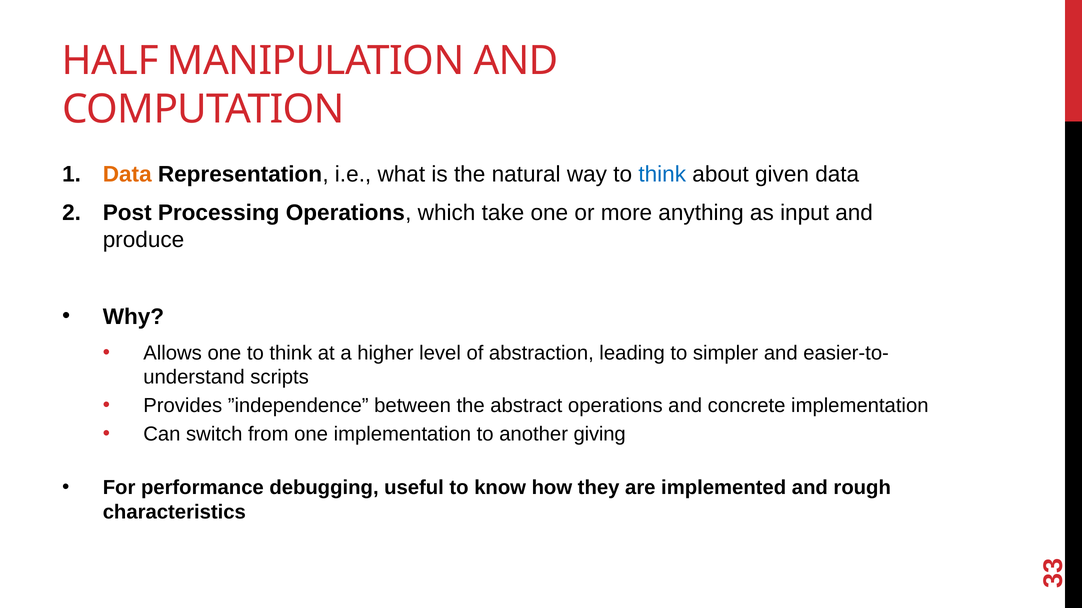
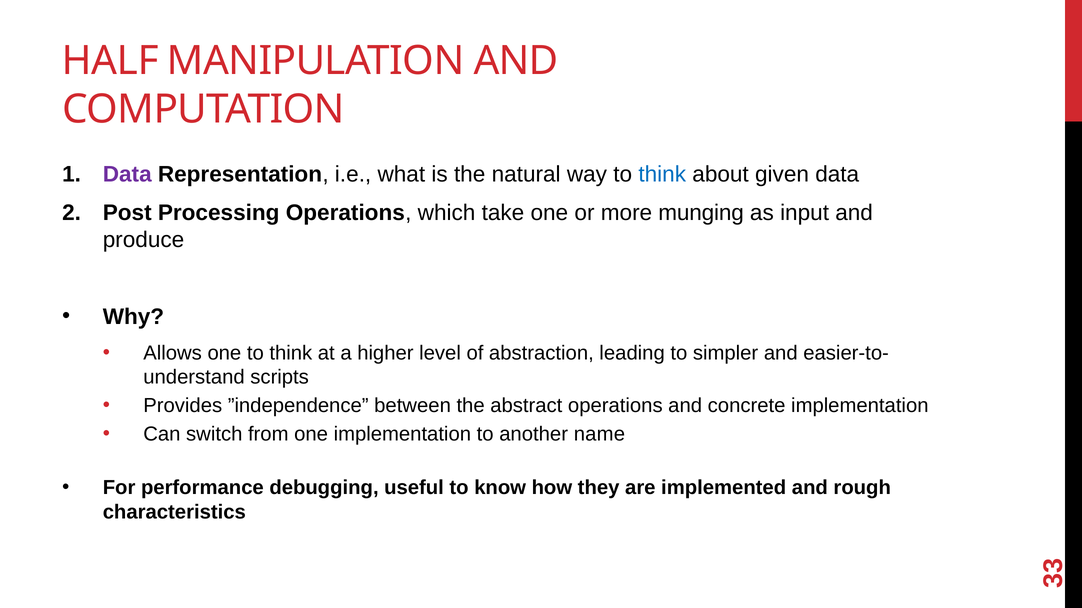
Data colour: orange -> purple (127, 175)
anything: anything -> munging (701, 213)
giving: giving -> name (599, 434)
